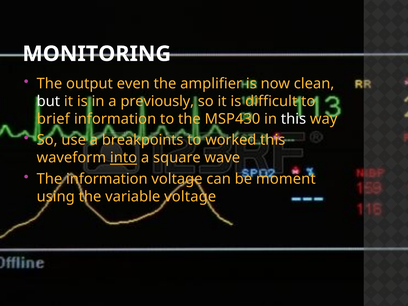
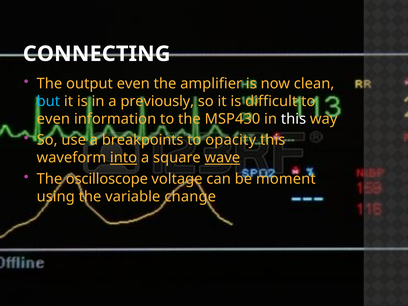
MONITORING: MONITORING -> CONNECTING (97, 54)
but colour: white -> light blue (48, 101)
brief: brief -> even (53, 119)
worked: worked -> opacity (231, 140)
wave underline: none -> present (222, 158)
The information: information -> oscilloscope (107, 179)
variable voltage: voltage -> change (190, 197)
